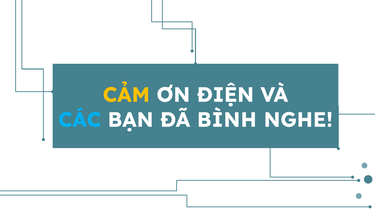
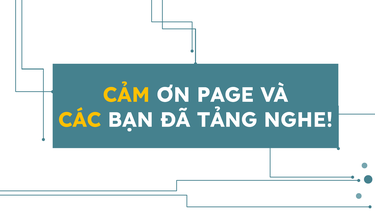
ĐIỆN: ĐIỆN -> PAGE (225, 95)
CÁC colour: light blue -> yellow (80, 120)
BÌNH: BÌNH -> TẢNG (227, 120)
